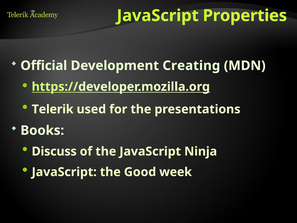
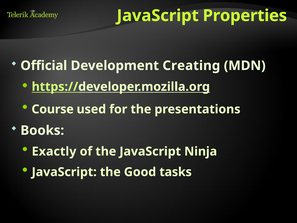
Telerik: Telerik -> Course (53, 109)
Discuss: Discuss -> Exactly (54, 151)
week: week -> tasks (176, 172)
